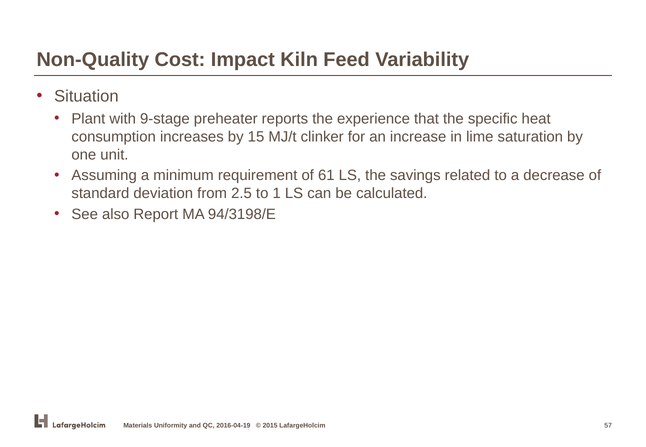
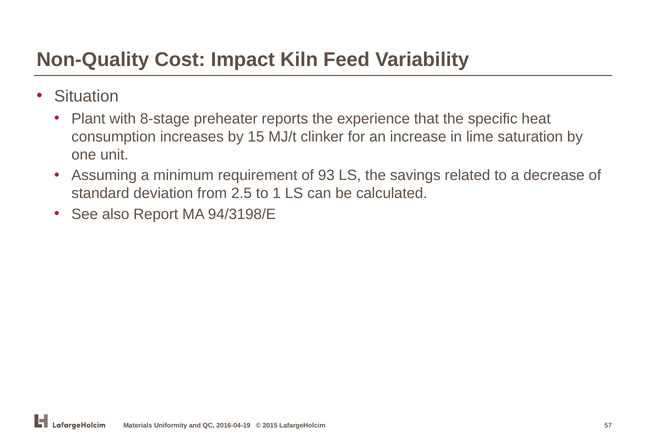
9-stage: 9-stage -> 8-stage (165, 119)
61: 61 -> 93 (326, 176)
